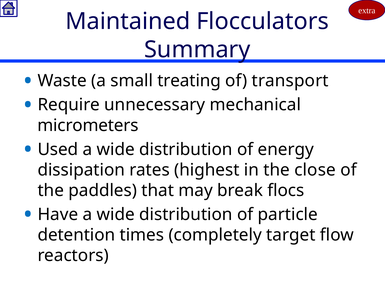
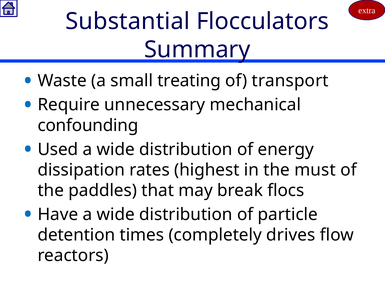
Maintained: Maintained -> Substantial (128, 21)
micrometers: micrometers -> confounding (88, 125)
close: close -> must (315, 170)
target: target -> drives (291, 235)
